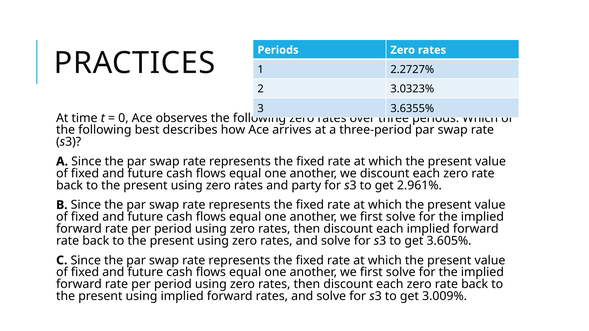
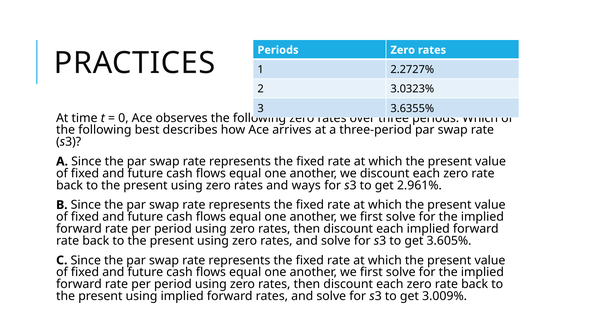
party: party -> ways (306, 185)
